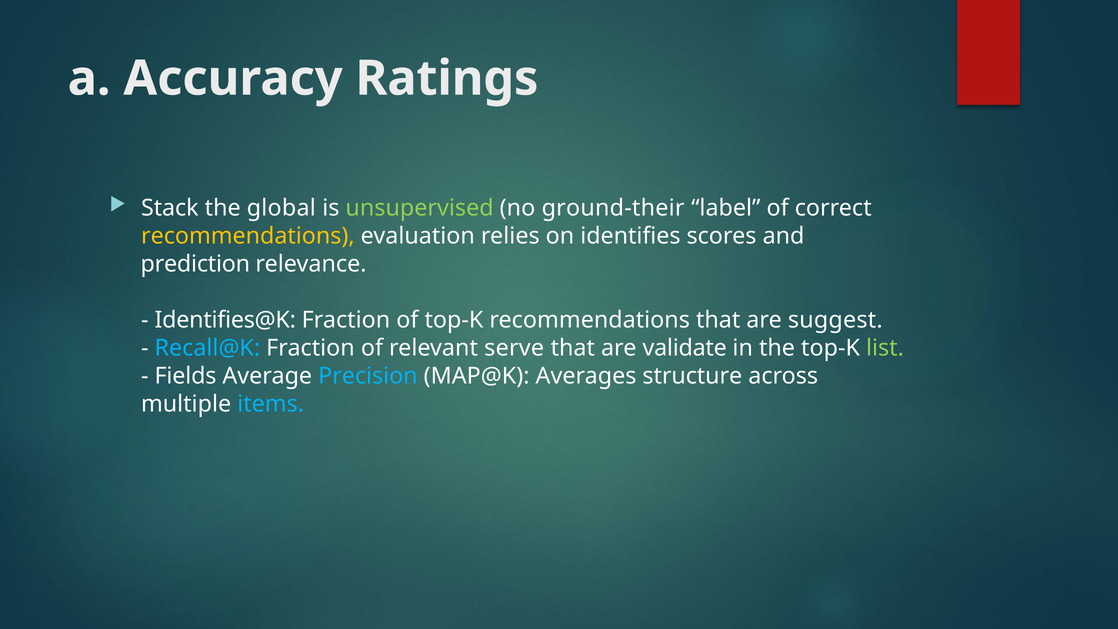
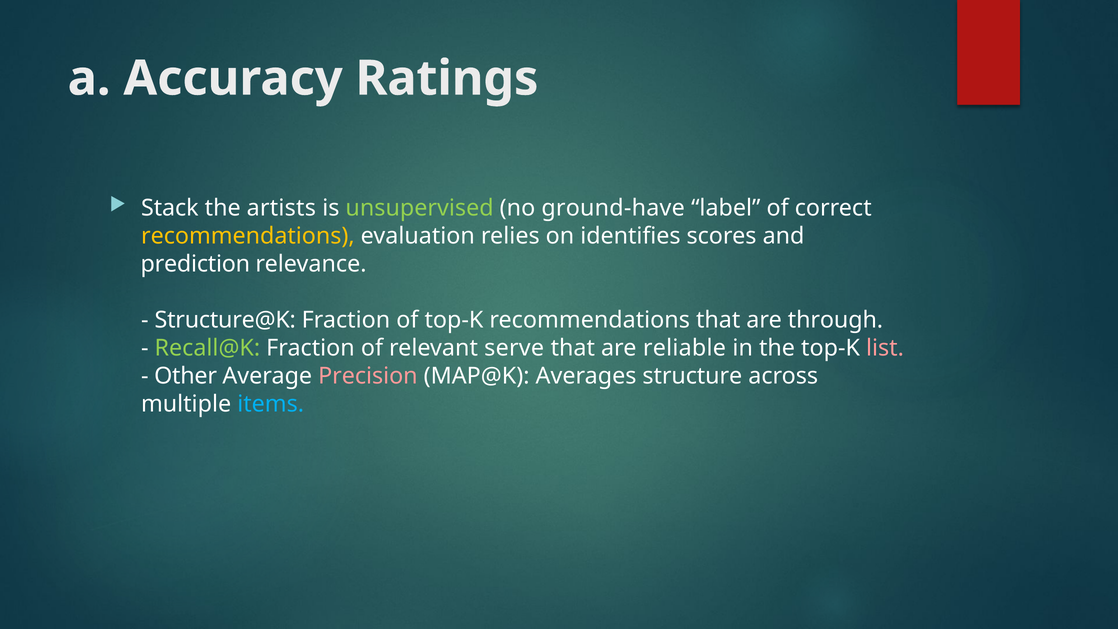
global: global -> artists (281, 208)
ground-their: ground-their -> ground-have (613, 208)
Identifies@K: Identifies@K -> Structure@K (225, 320)
suggest: suggest -> through (835, 320)
Recall@K colour: light blue -> light green (207, 348)
validate: validate -> reliable (684, 348)
list colour: light green -> pink (885, 348)
Fields: Fields -> Other (186, 376)
Precision colour: light blue -> pink (368, 376)
